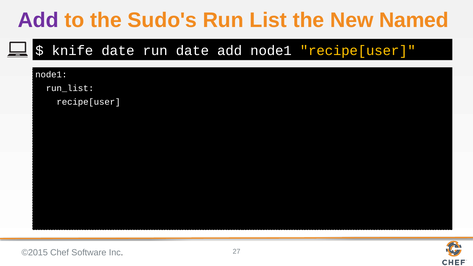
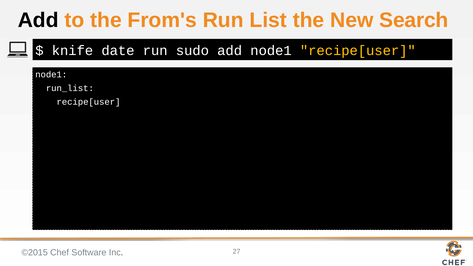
Add colour: purple -> black (38, 20)
Sudo's: Sudo's -> From's (162, 20)
Named: Named -> Search (414, 20)
run date: date -> sudo (192, 50)
